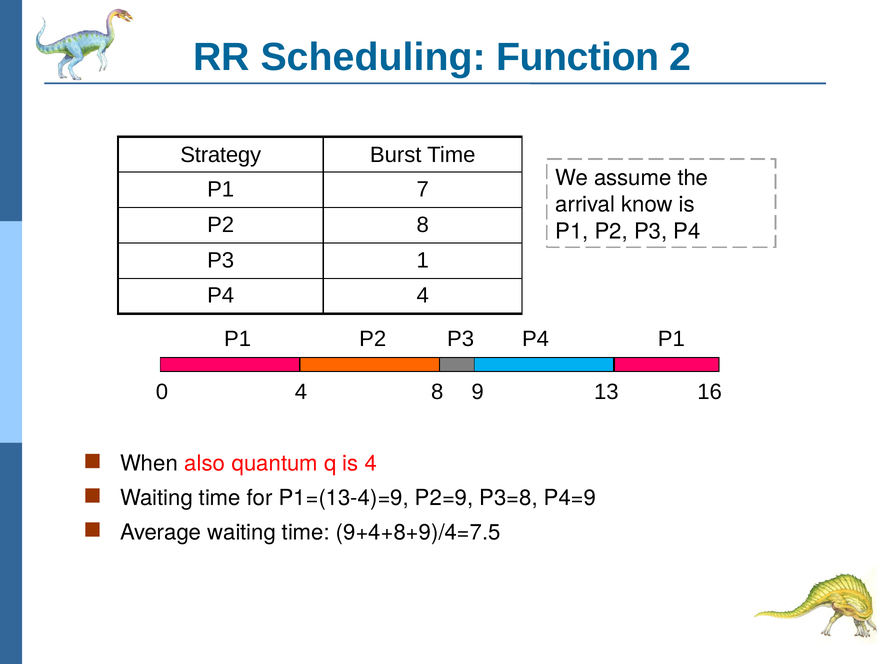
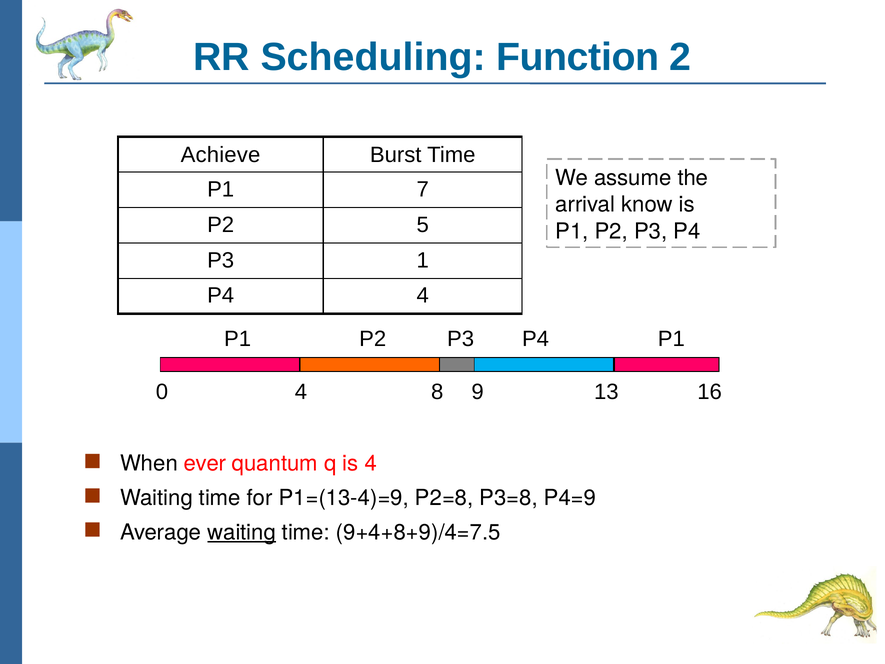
Strategy: Strategy -> Achieve (221, 155)
P2 8: 8 -> 5 (423, 225)
also: also -> ever (205, 463)
P2=9: P2=9 -> P2=8 (444, 498)
waiting underline: none -> present (242, 532)
